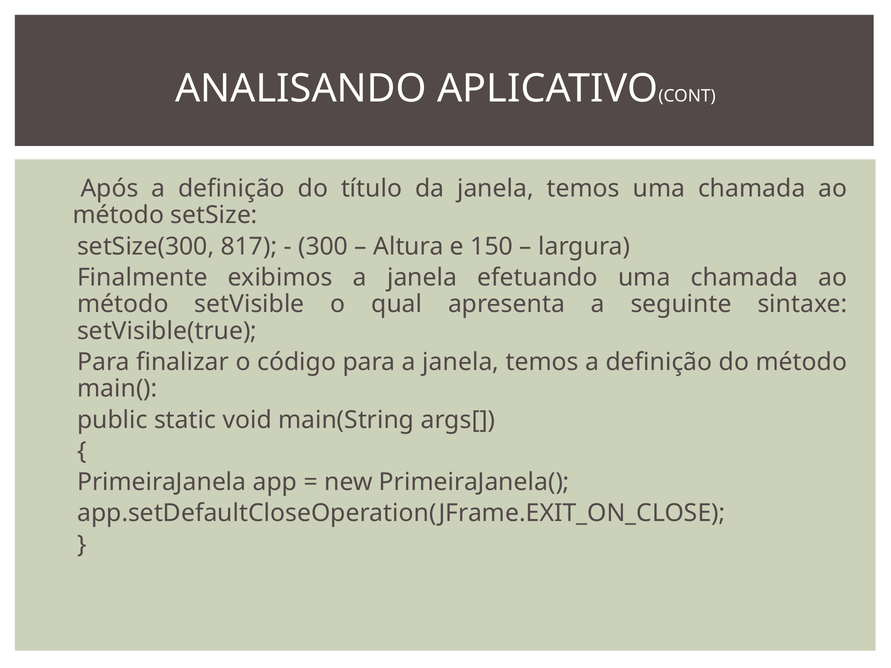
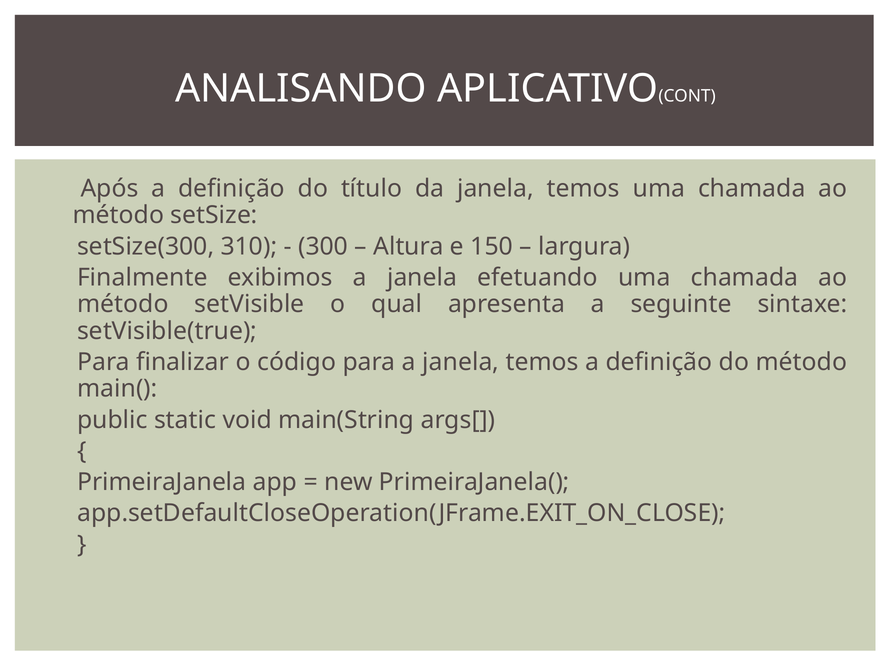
817: 817 -> 310 (249, 246)
